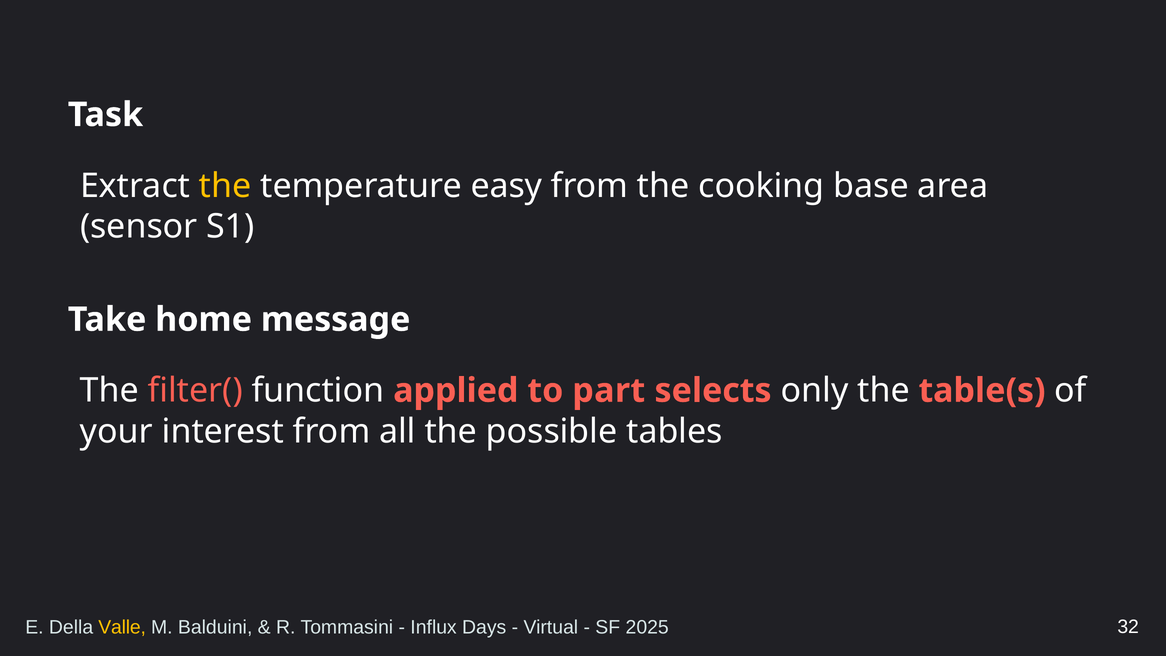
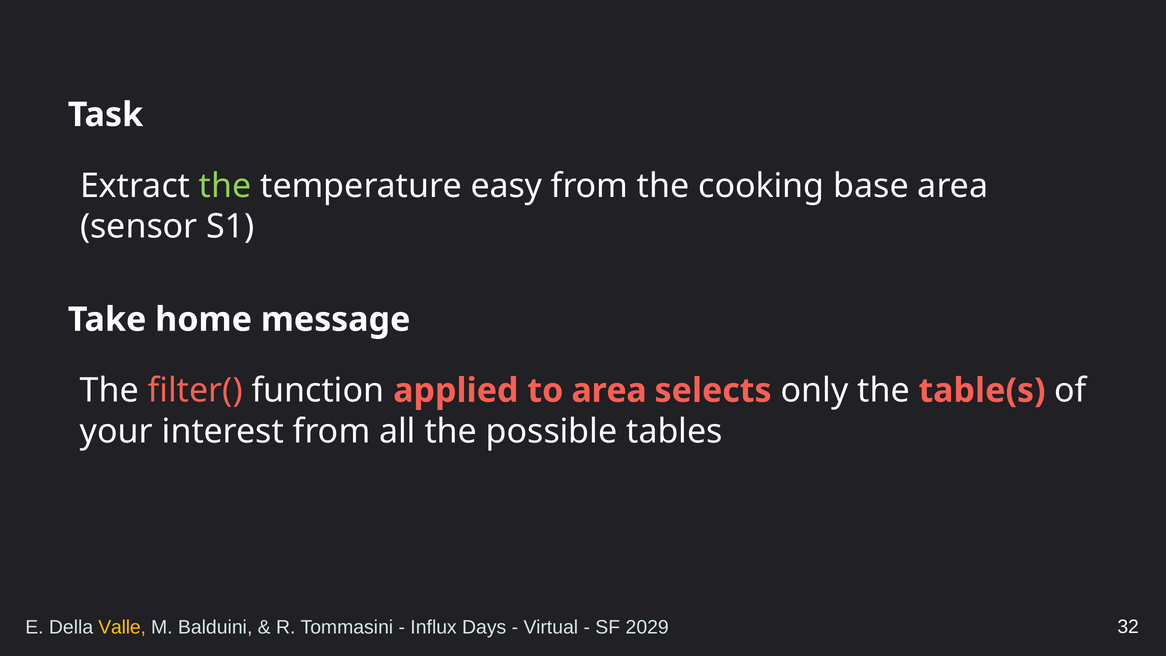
the colour: yellow -> light green (225, 186)
to part: part -> area (609, 391)
2025: 2025 -> 2029 (647, 627)
